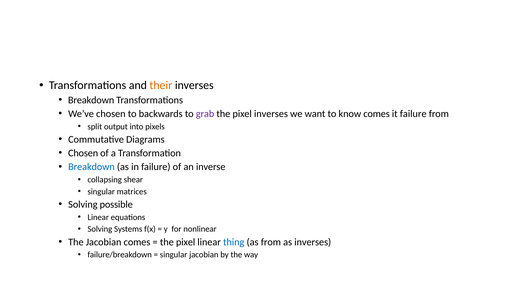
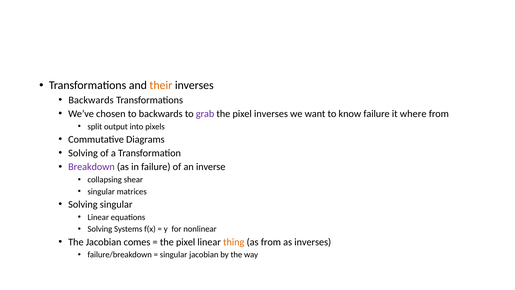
Breakdown: Breakdown -> Backwards (91, 100)
know comes: comes -> failure (377, 114)
it failure: failure -> where (413, 114)
Chosen: Chosen -> Solving (83, 153)
Breakdown colour: blue -> purple (91, 167)
Solving possible: possible -> singular (116, 204)
thing colour: blue -> orange (234, 242)
